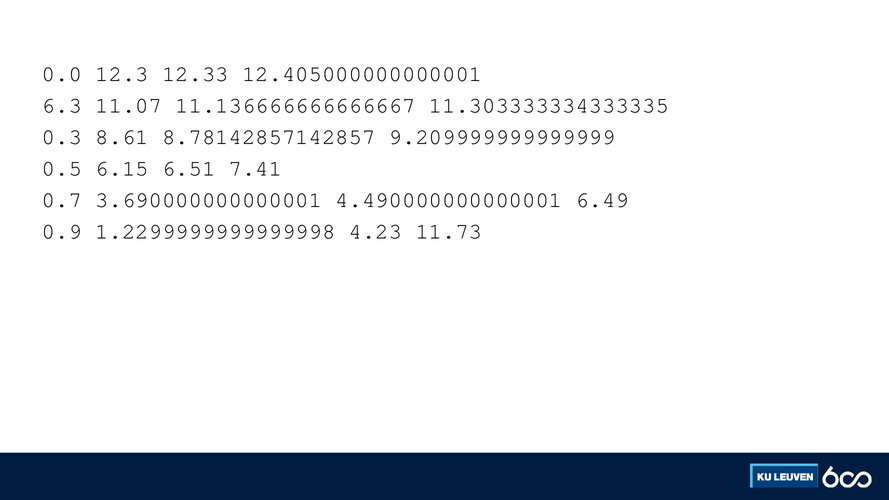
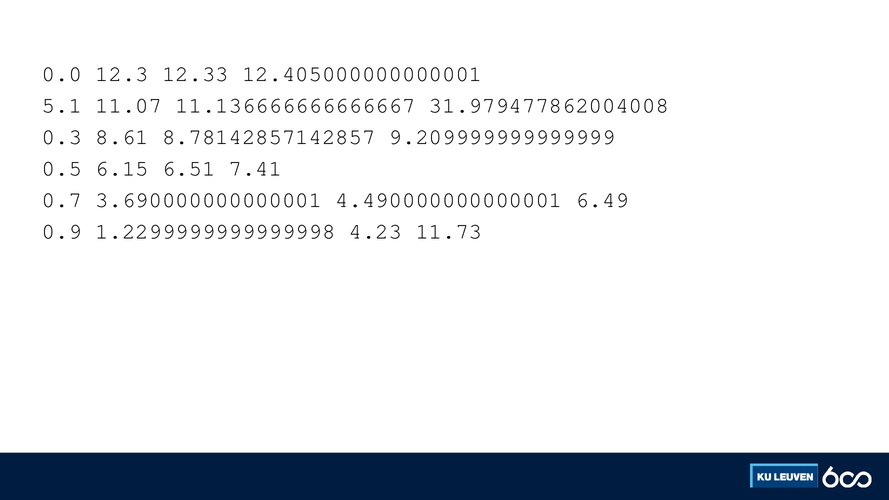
6.3: 6.3 -> 5.1 (62, 105)
11.303333334333335: 11.303333334333335 -> 31.979477862004008 (549, 105)
